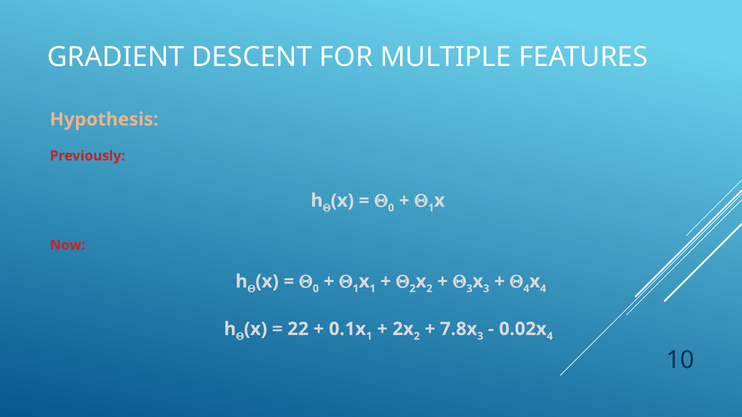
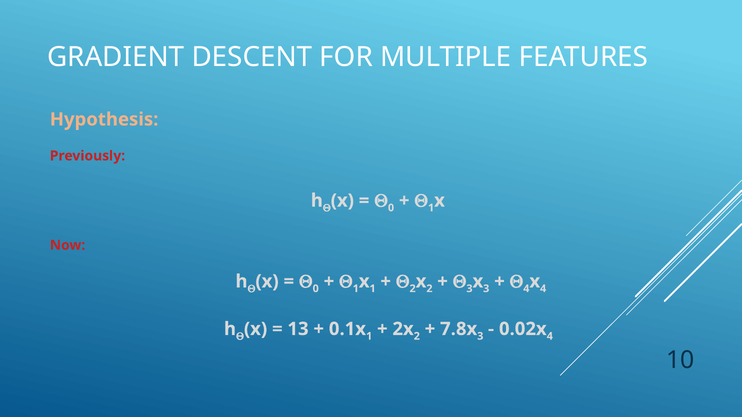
22: 22 -> 13 (298, 329)
